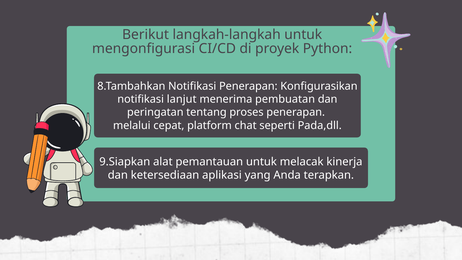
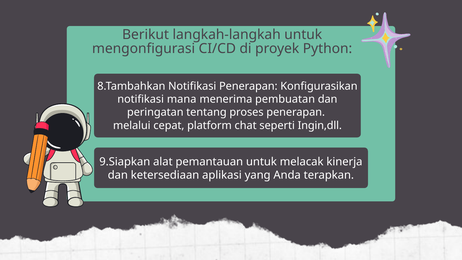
lanjut: lanjut -> mana (182, 99)
Pada,dll: Pada,dll -> Ingin,dll (320, 125)
